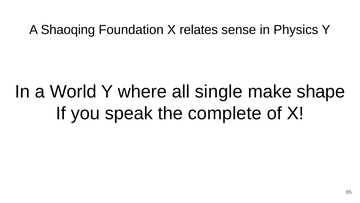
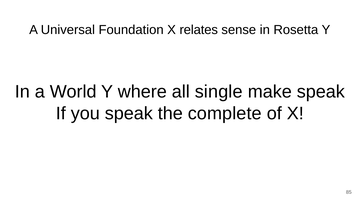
A Shaoqing: Shaoqing -> Universal (68, 30)
Physics: Physics -> Rosetta (296, 30)
make shape: shape -> speak (321, 91)
